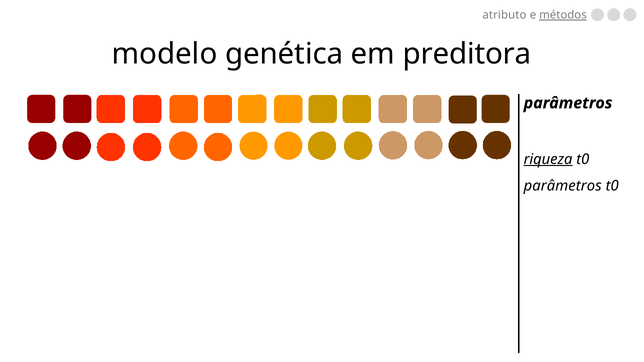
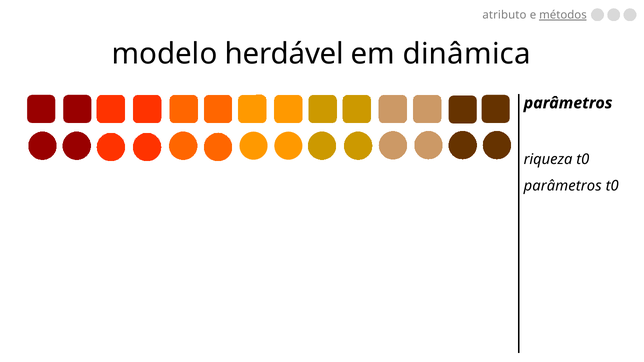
genética: genética -> herdável (284, 54)
preditora: preditora -> dinâmica (467, 54)
riqueza underline: present -> none (548, 159)
